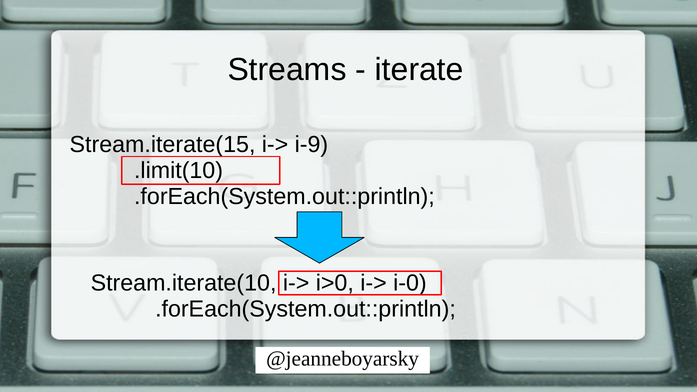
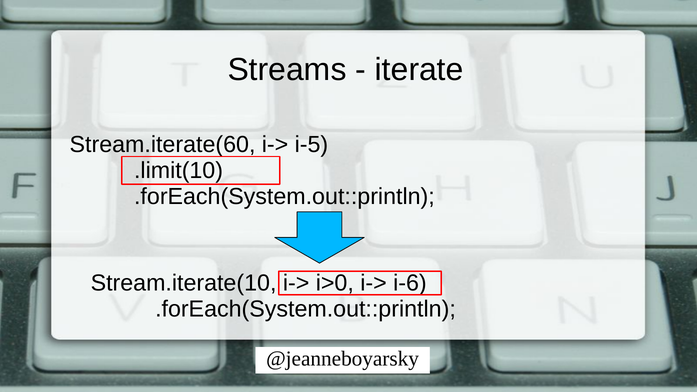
Stream.iterate(15: Stream.iterate(15 -> Stream.iterate(60 (163, 145)
i-9: i-9 -> i-5 (311, 145)
i-0: i-0 -> i-6 (410, 283)
